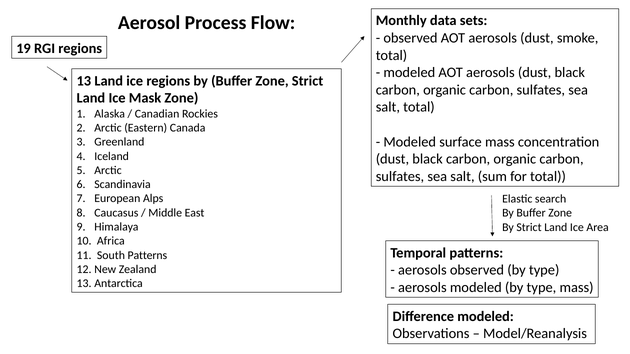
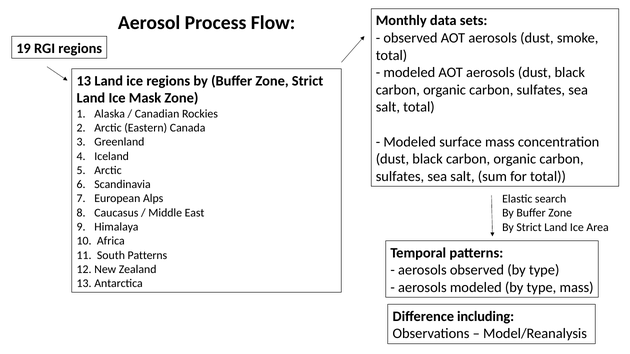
Difference modeled: modeled -> including (486, 317)
